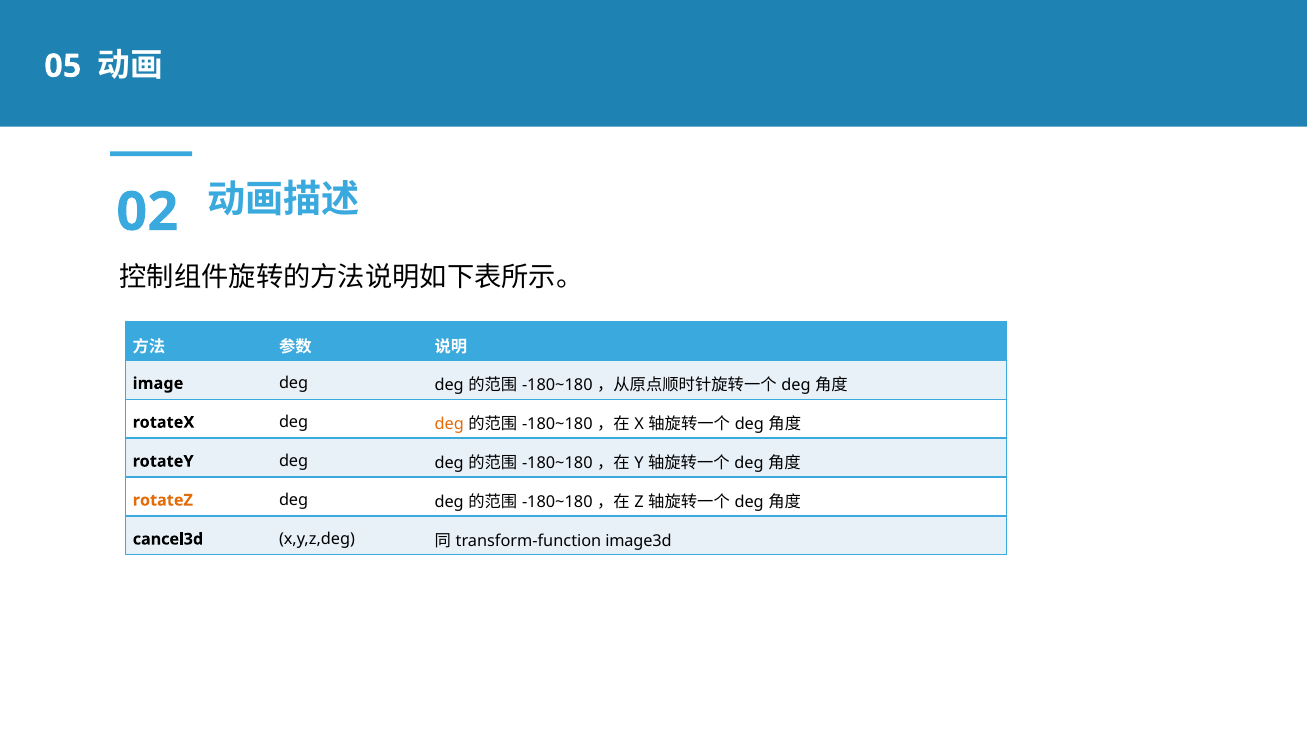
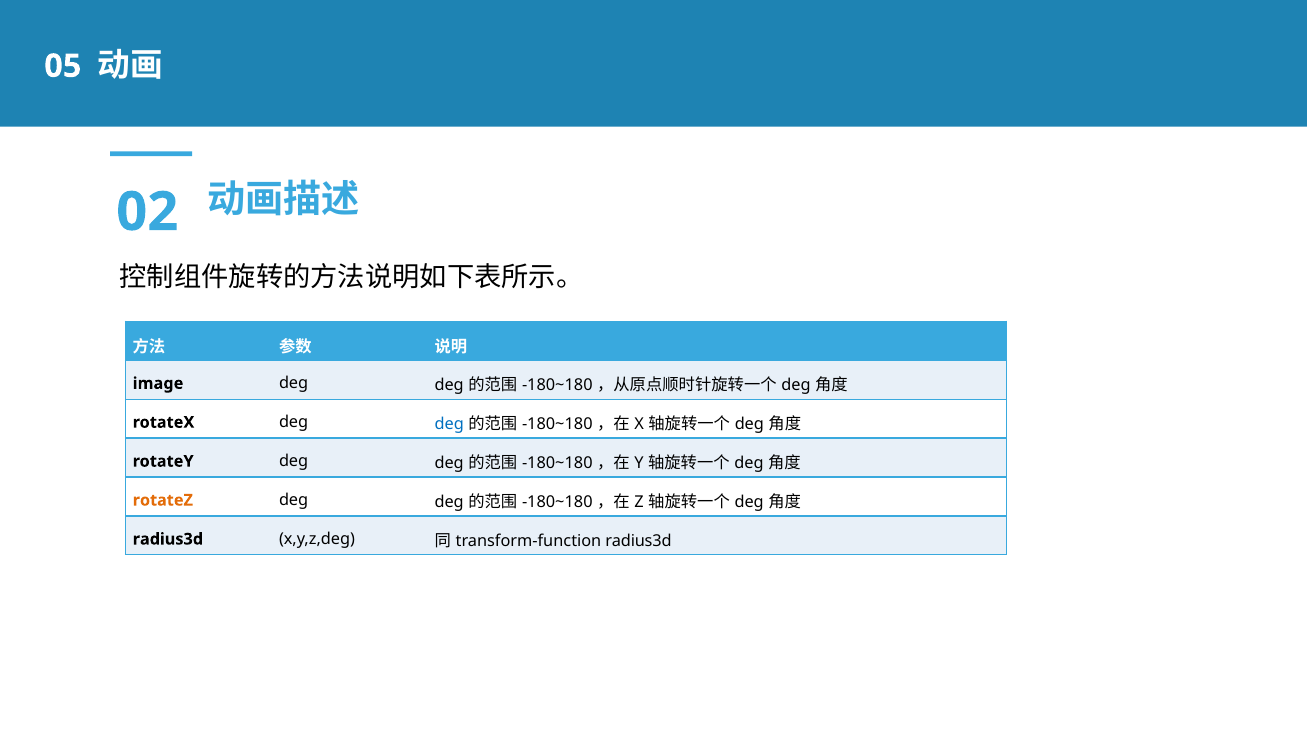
deg colour: orange -> blue (449, 425)
cancel3d: cancel3d -> radius3d (168, 539)
image3d: image3d -> radius3d (638, 541)
